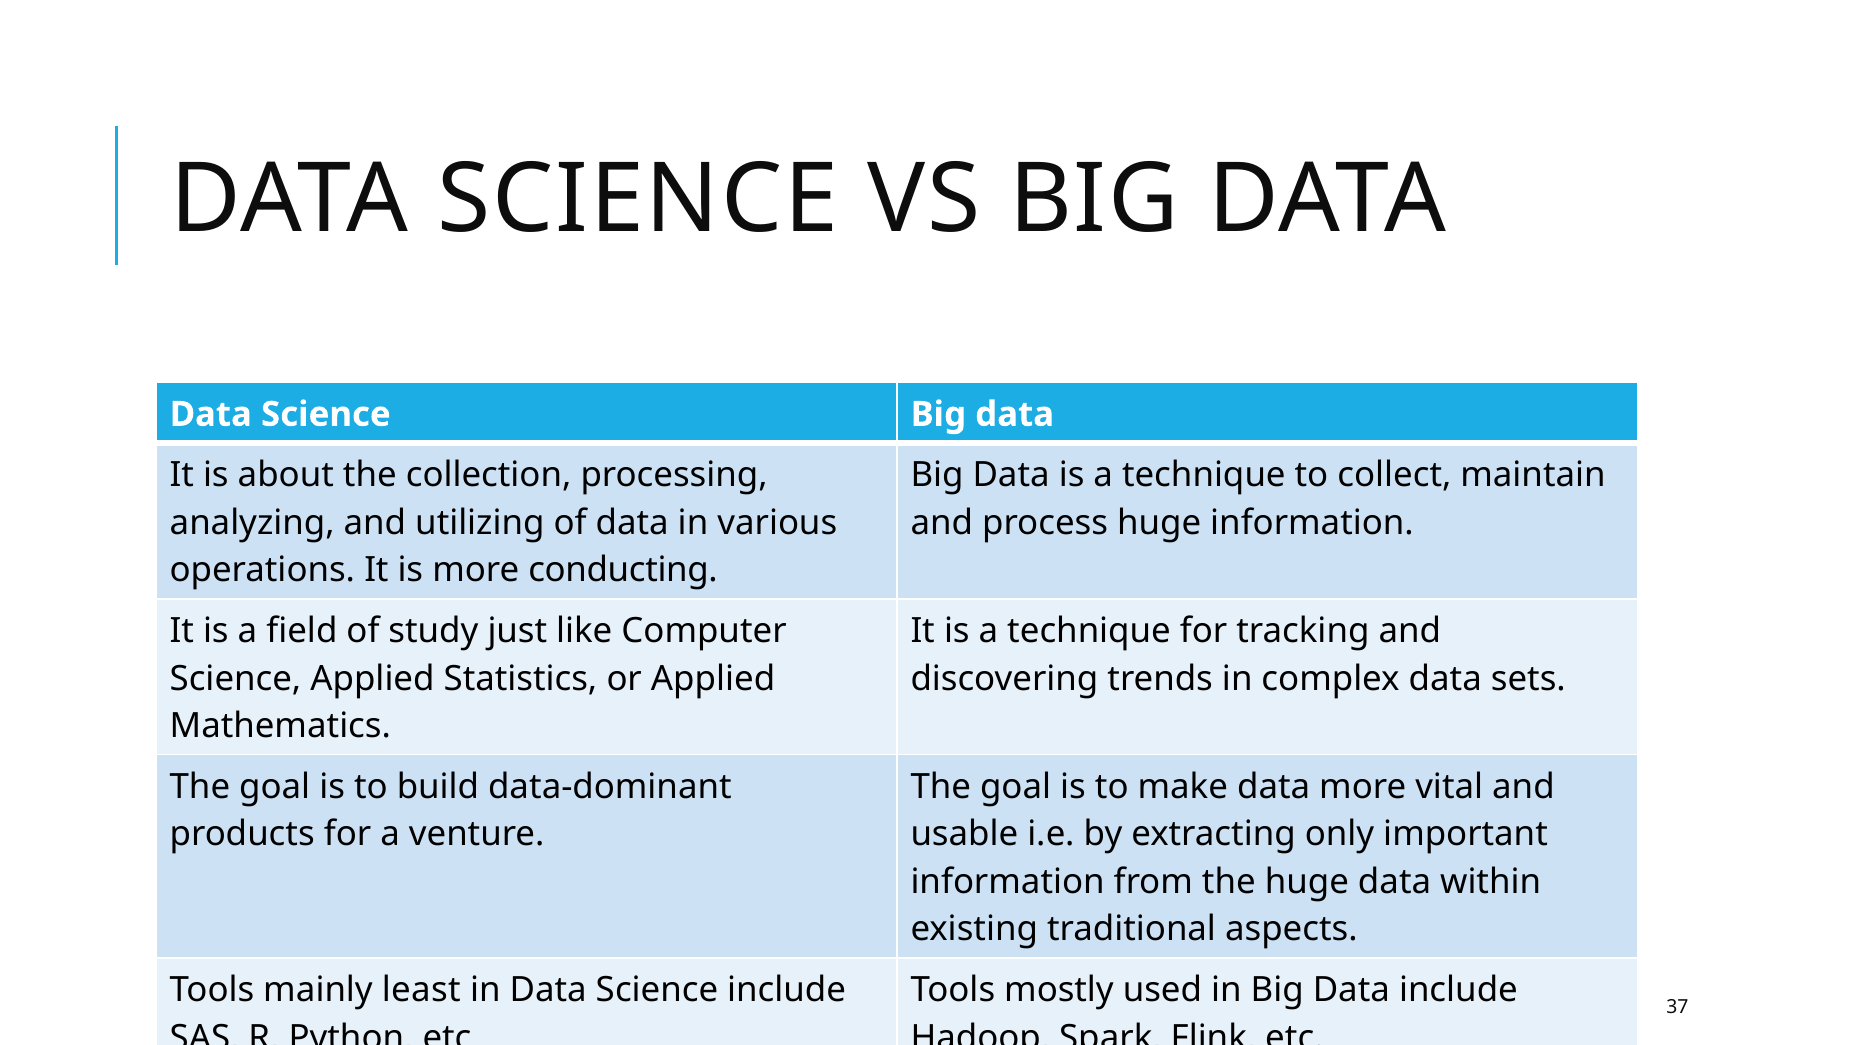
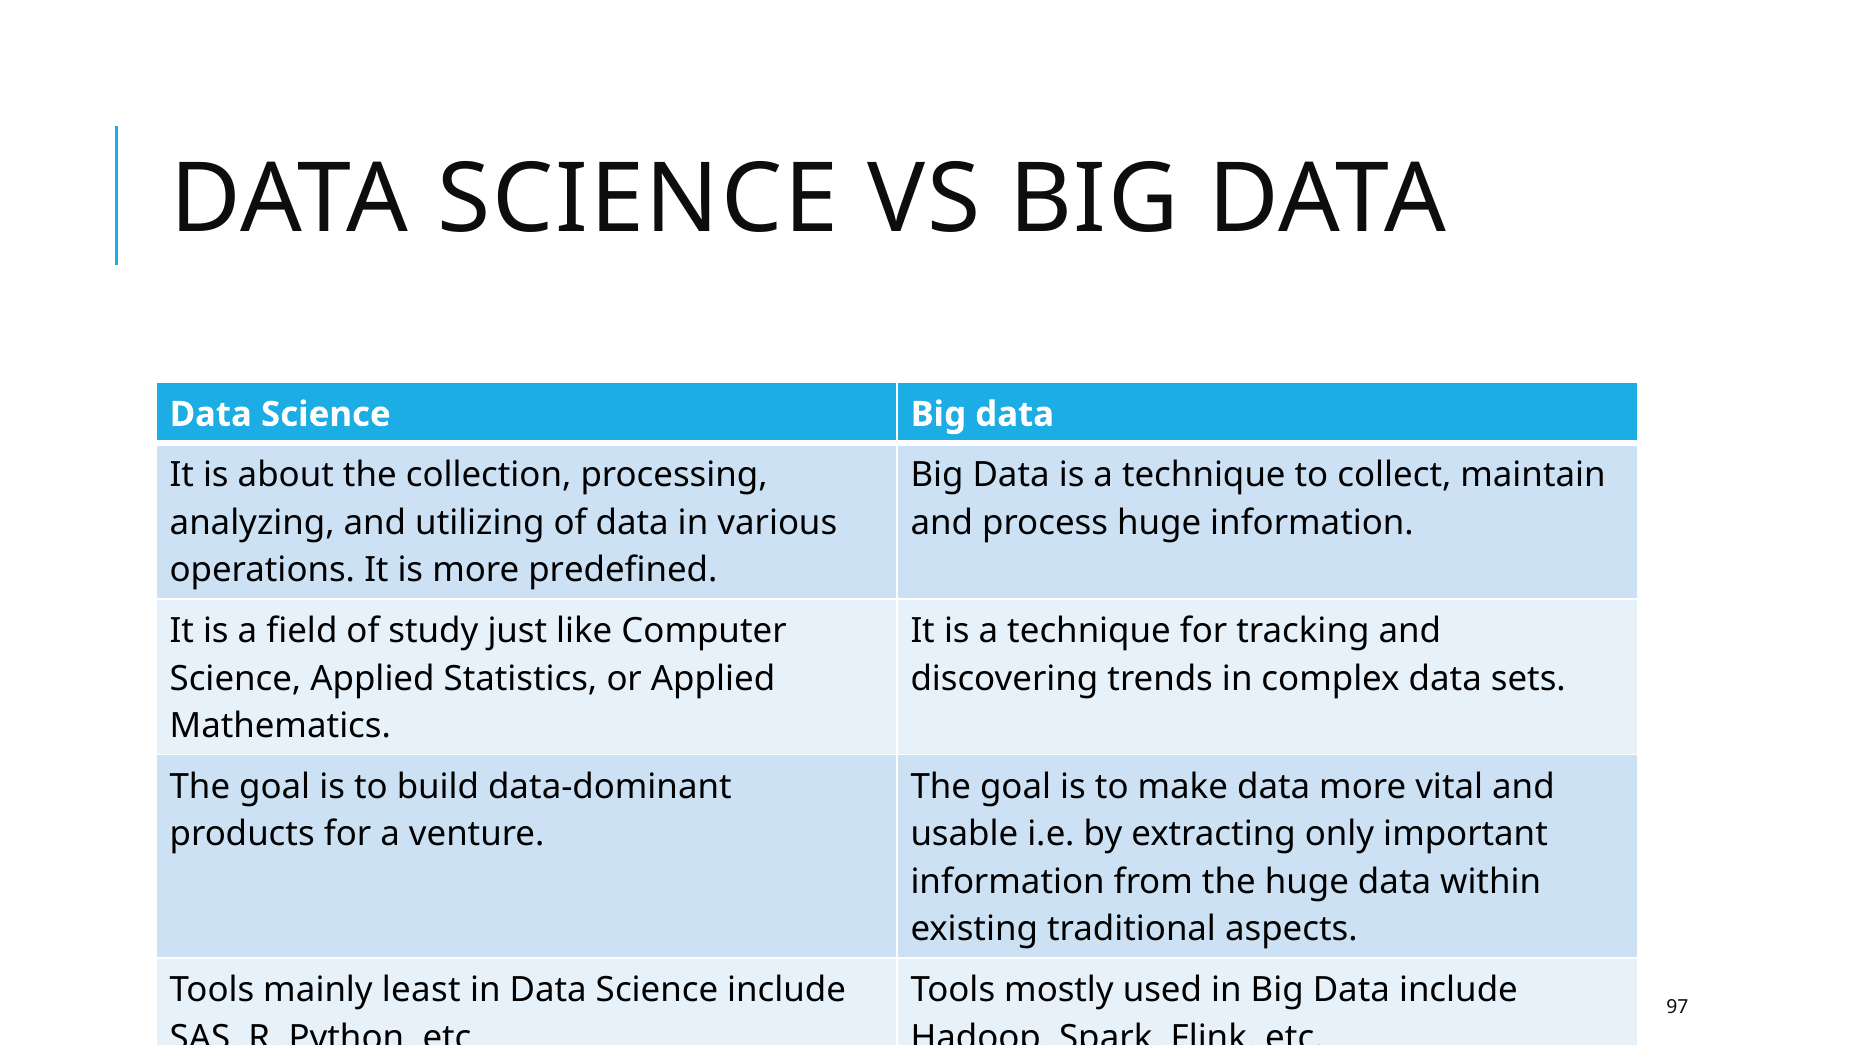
conducting: conducting -> predefined (623, 571)
37: 37 -> 97 (1677, 1007)
